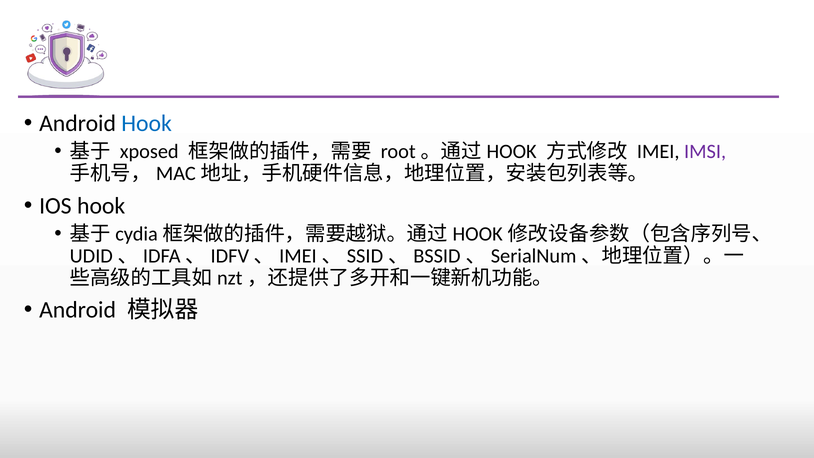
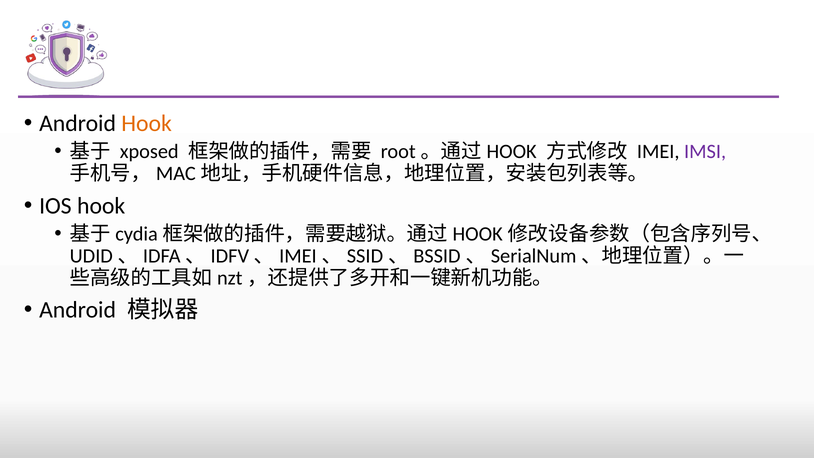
Hook colour: blue -> orange (147, 123)
